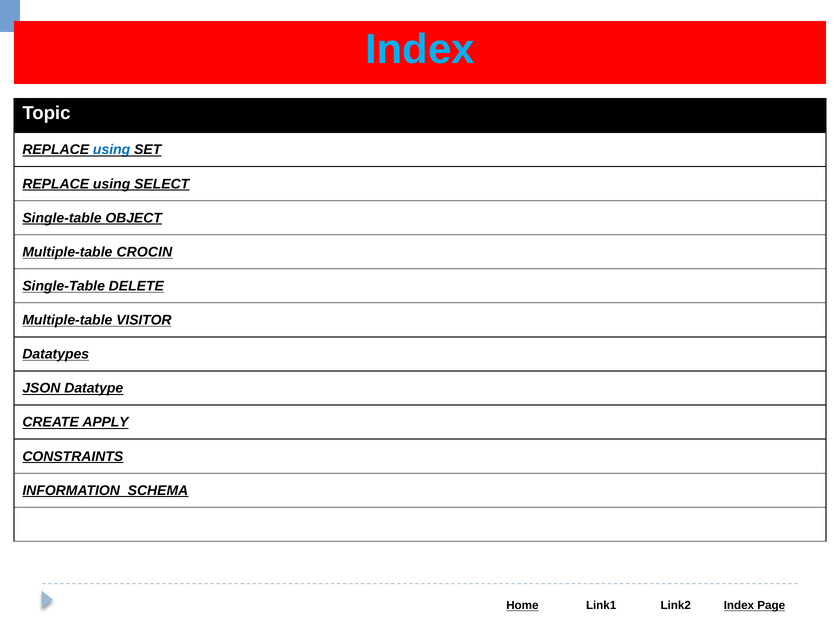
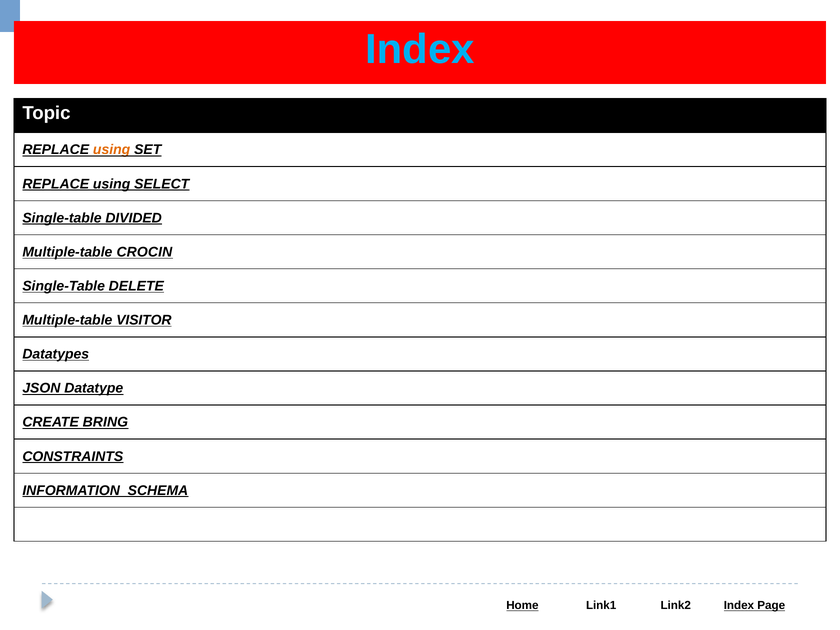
using colour: blue -> orange (112, 150)
OBJECT: OBJECT -> DIVIDED (134, 218)
APPLY: APPLY -> BRING (105, 422)
